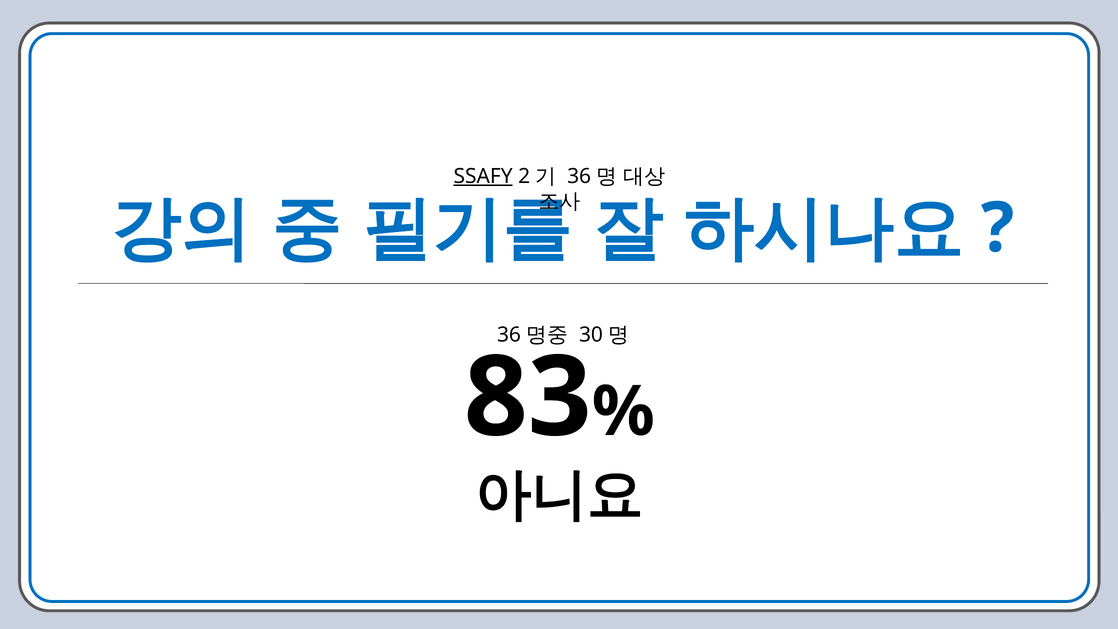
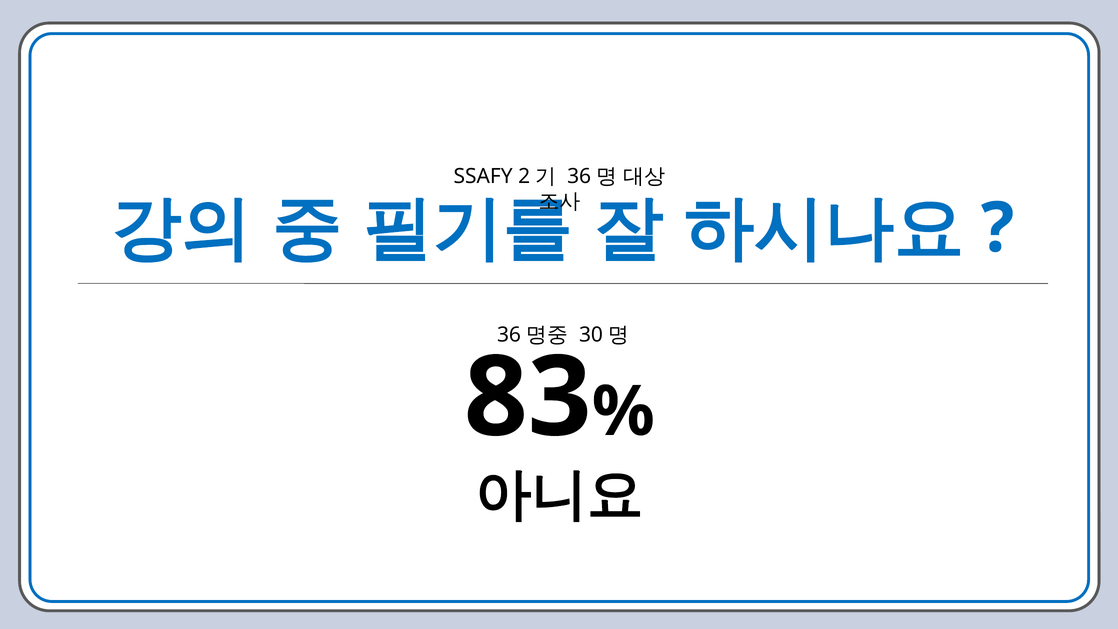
SSAFY underline: present -> none (483, 176)
